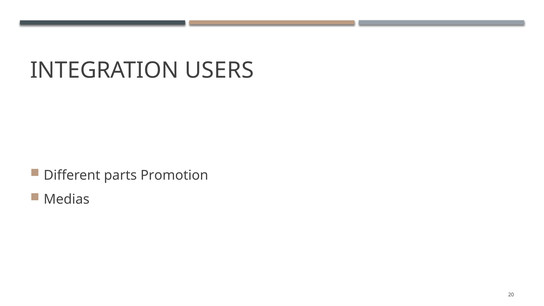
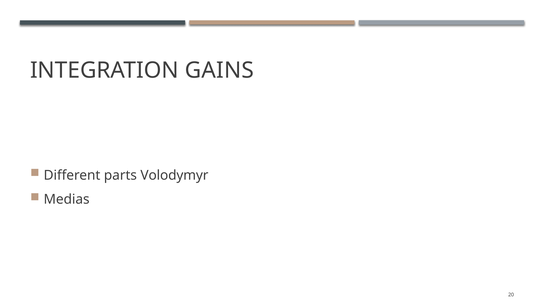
USERS: USERS -> GAINS (219, 70)
Promotion: Promotion -> Volodymyr (174, 175)
